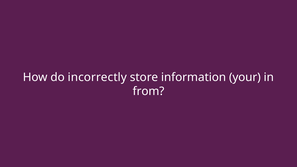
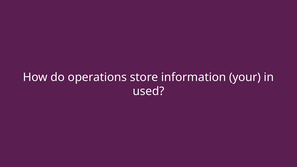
incorrectly: incorrectly -> operations (97, 77)
from: from -> used (149, 91)
